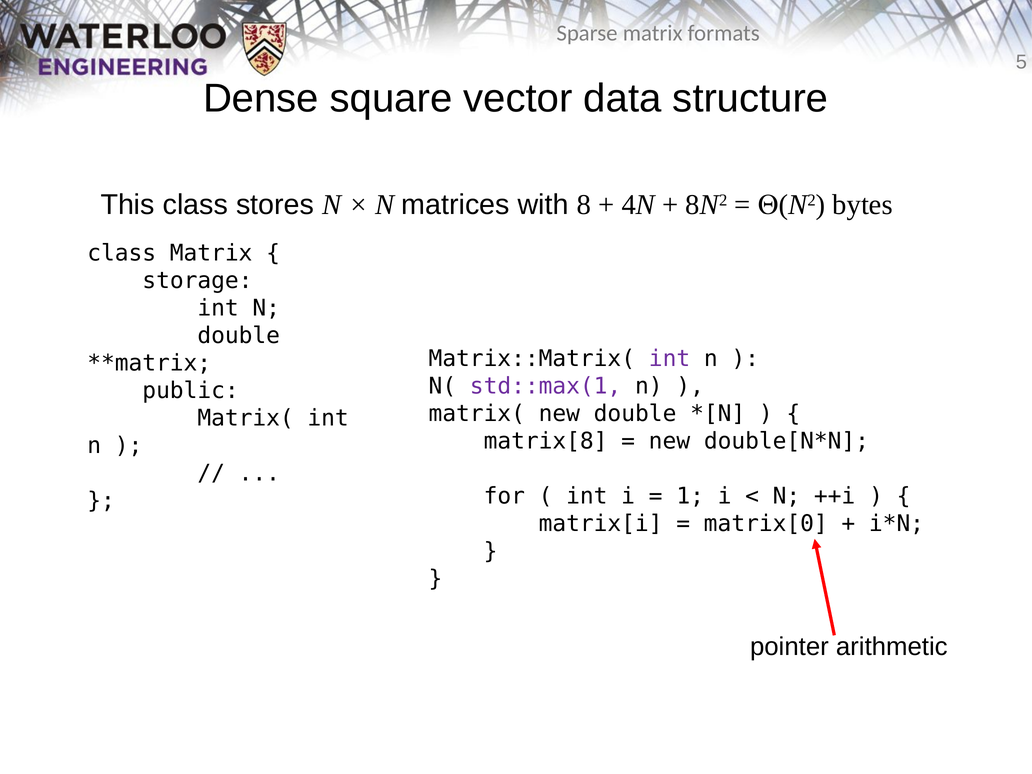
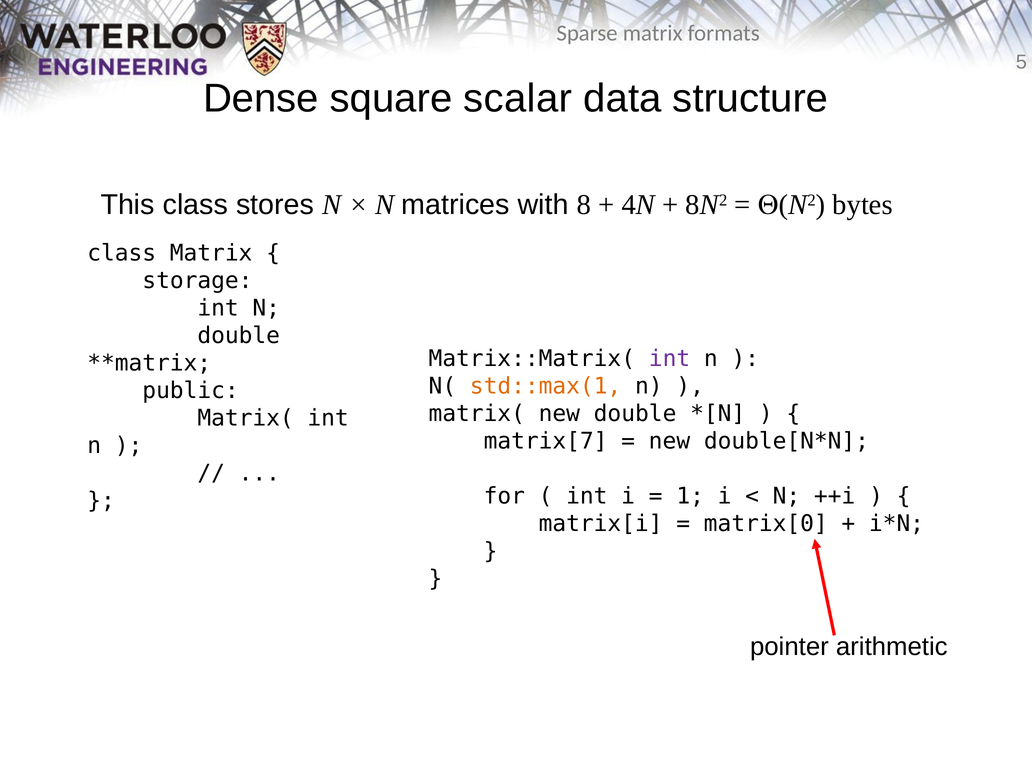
vector: vector -> scalar (518, 98)
std::max(1 colour: purple -> orange (546, 386)
matrix[8: matrix[8 -> matrix[7 (546, 441)
